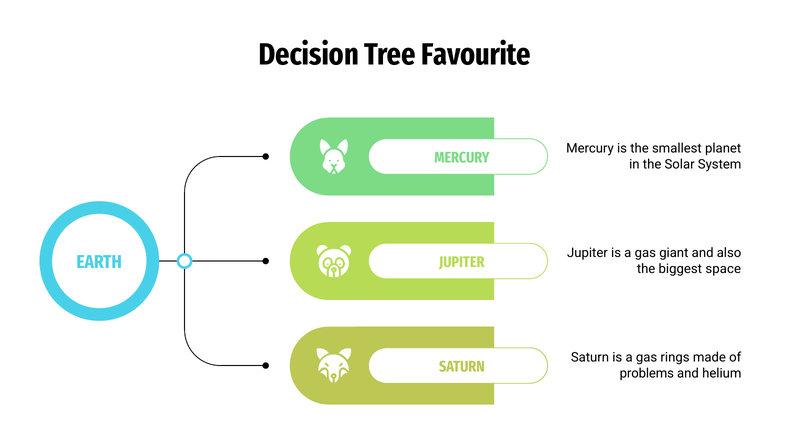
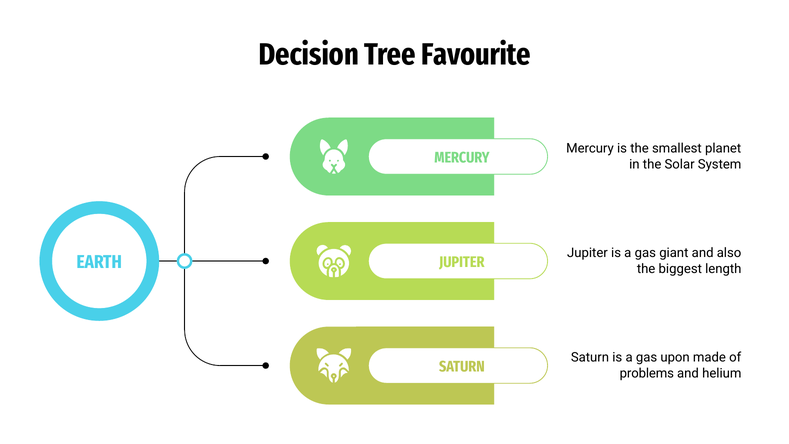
space: space -> length (723, 269)
rings: rings -> upon (675, 358)
